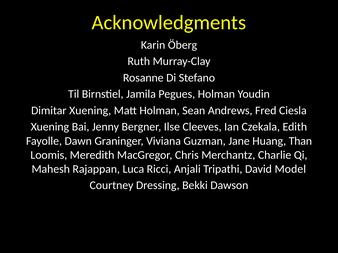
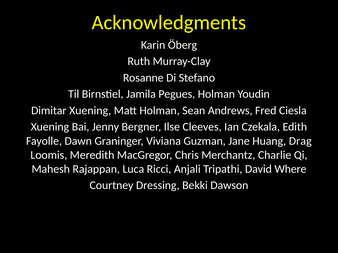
Than: Than -> Drag (300, 141)
Model: Model -> Where (290, 169)
